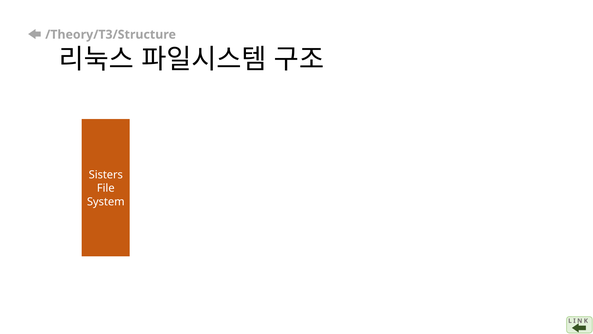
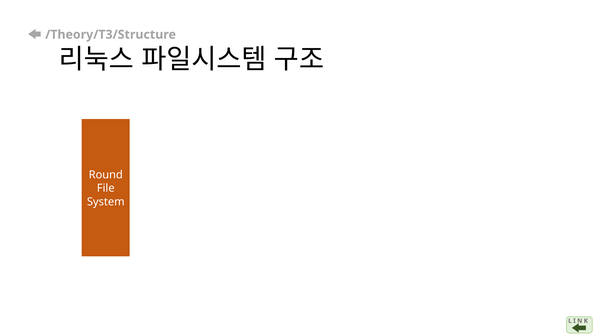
Sisters: Sisters -> Round (106, 175)
